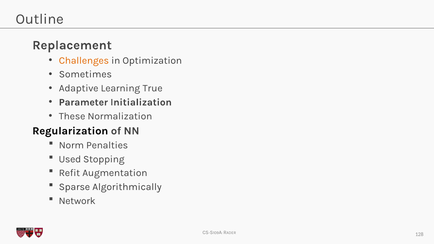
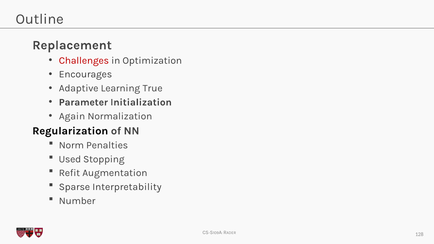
Challenges colour: orange -> red (84, 60)
Sometimes: Sometimes -> Encourages (85, 74)
These: These -> Again (72, 116)
Algorithmically: Algorithmically -> Interpretability (127, 187)
Network: Network -> Number (77, 201)
